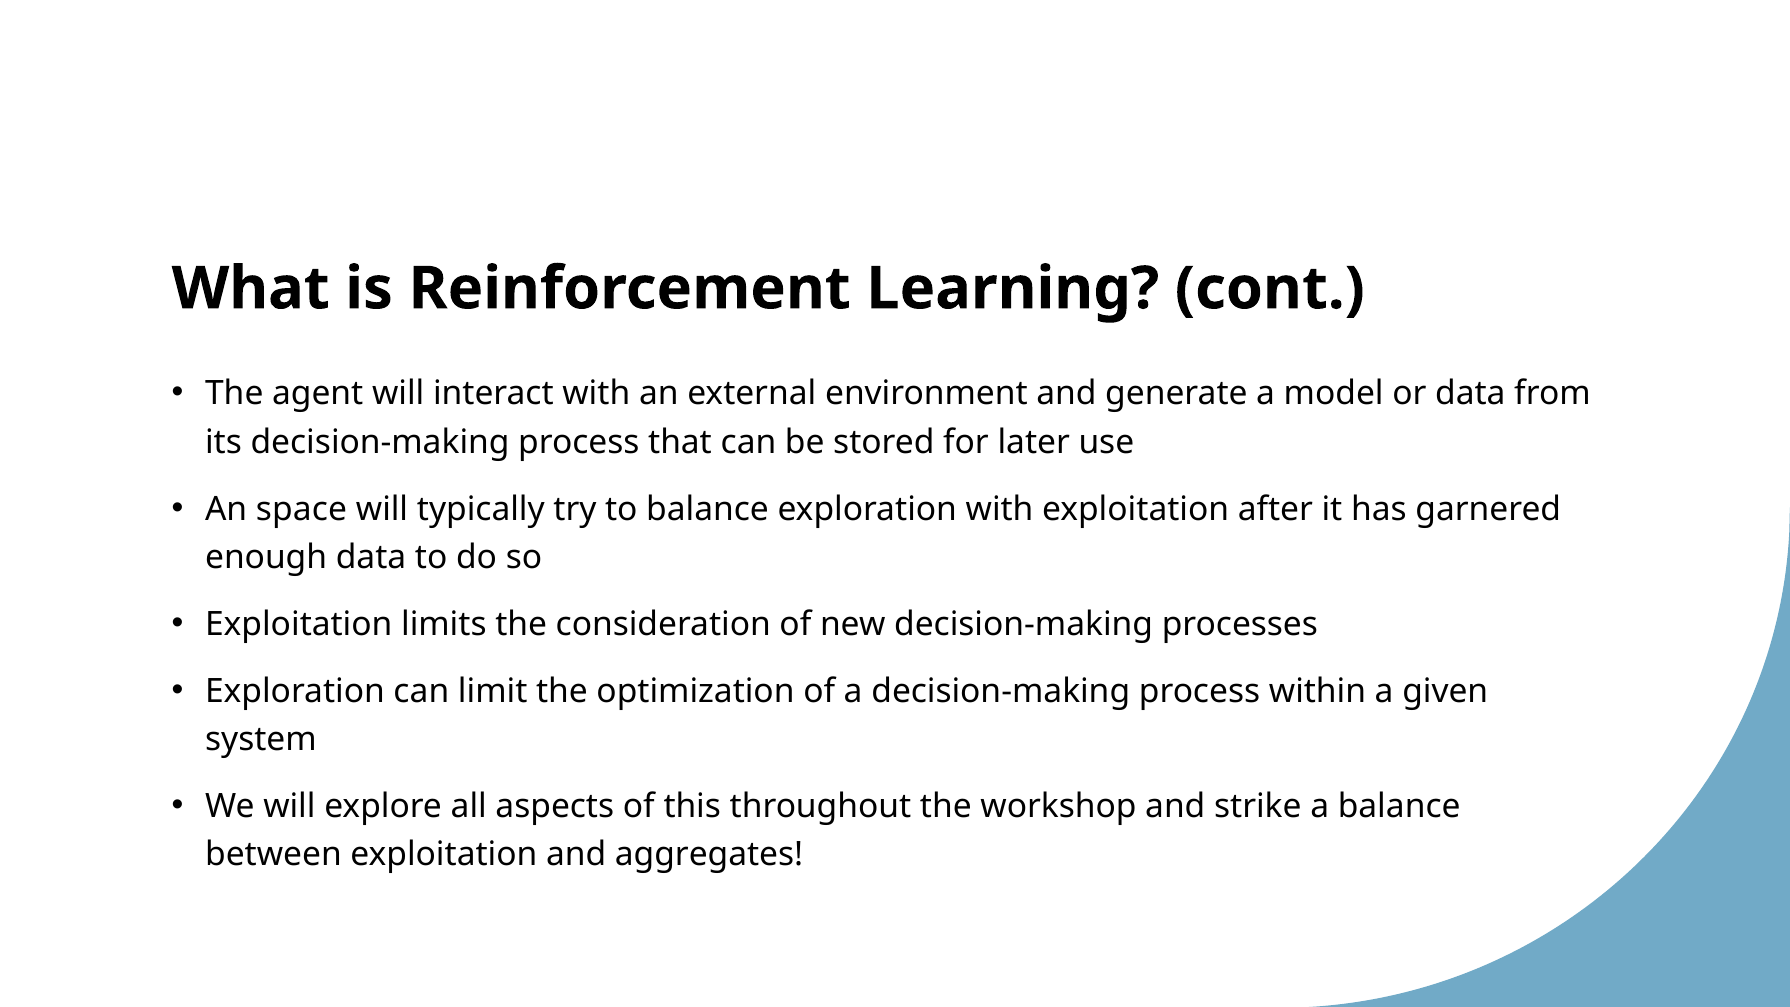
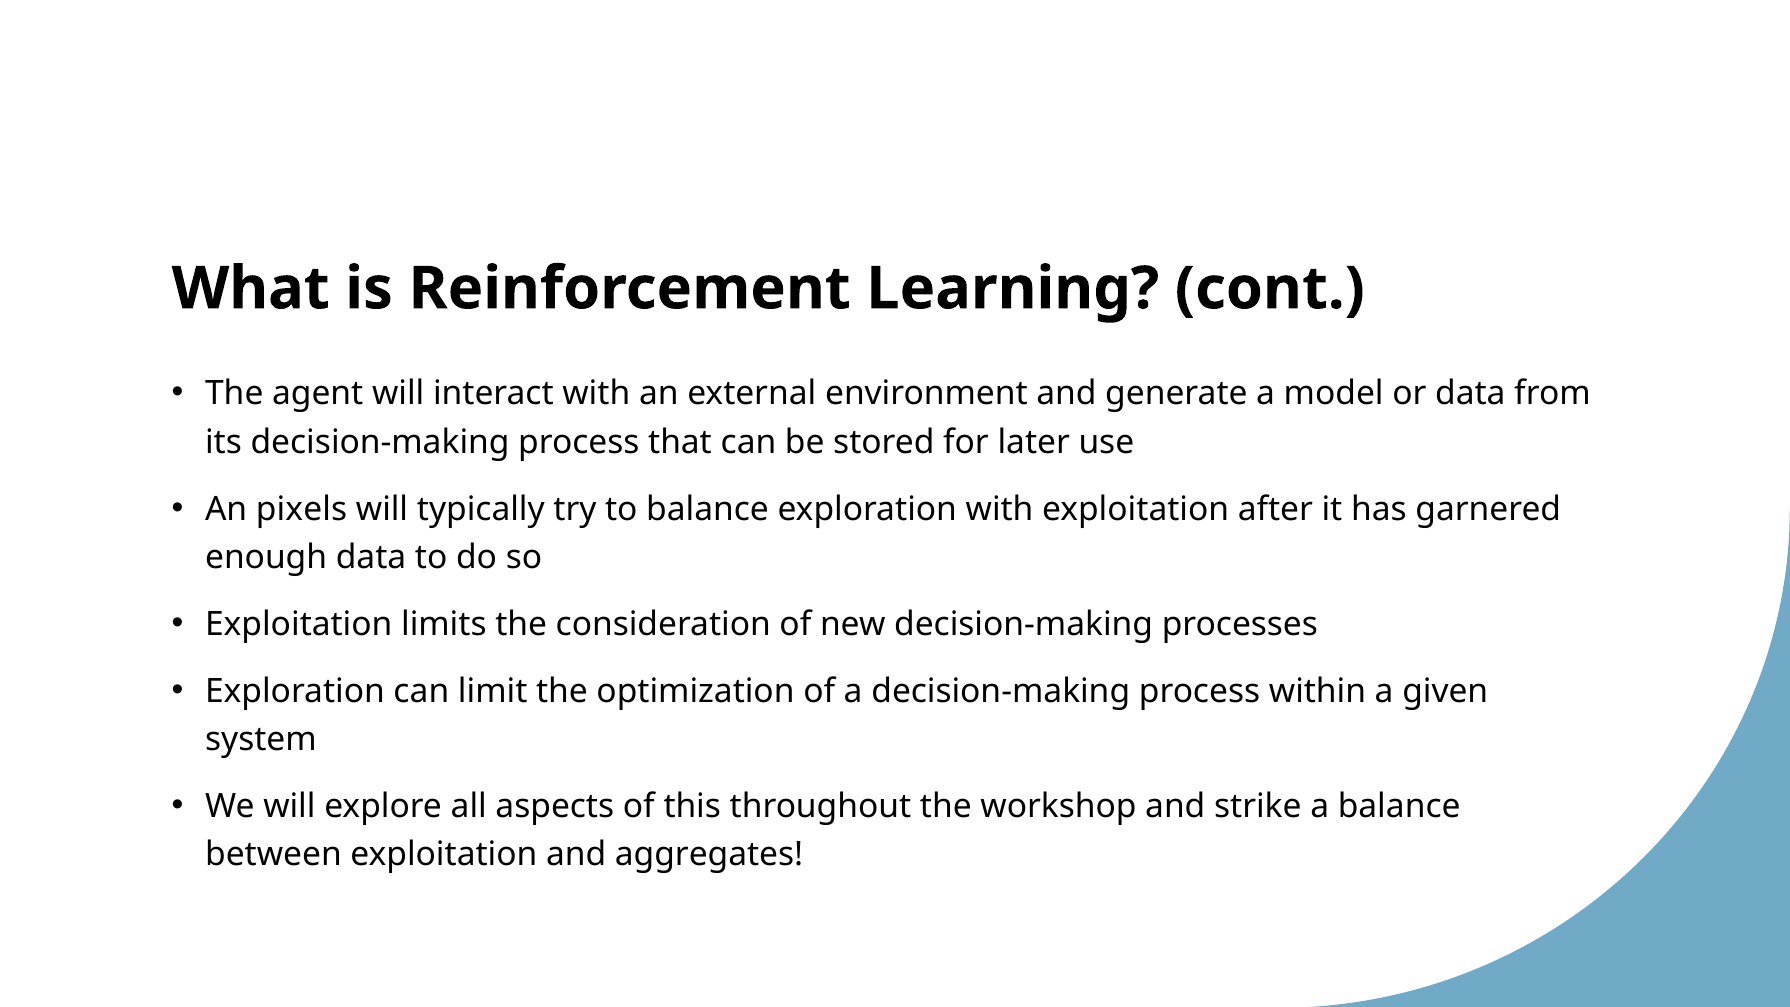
space: space -> pixels (302, 509)
